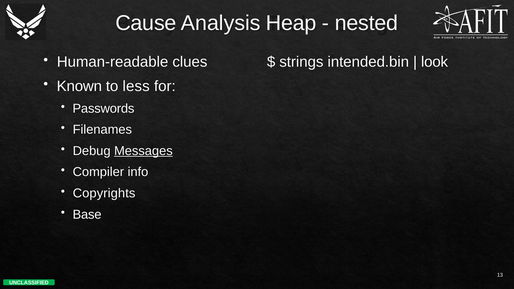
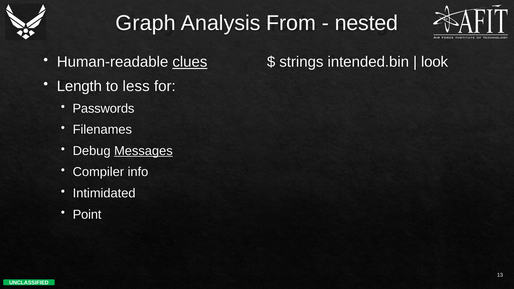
Cause: Cause -> Graph (146, 23)
Heap: Heap -> From (291, 23)
clues underline: none -> present (190, 62)
Known: Known -> Length (79, 86)
Copyrights: Copyrights -> Intimidated (104, 193)
Base: Base -> Point (87, 215)
